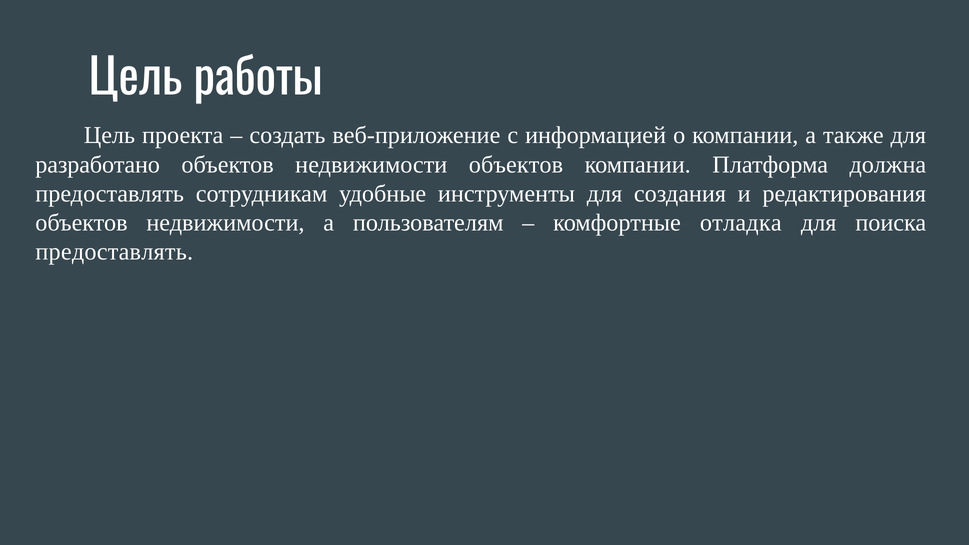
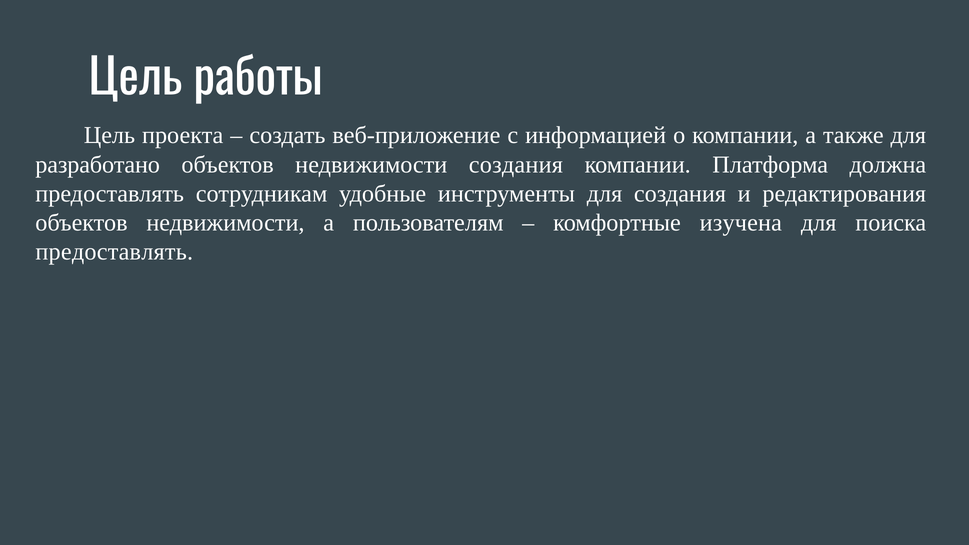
недвижимости объектов: объектов -> создания (516, 165)
отладка: отладка -> изучена (741, 223)
